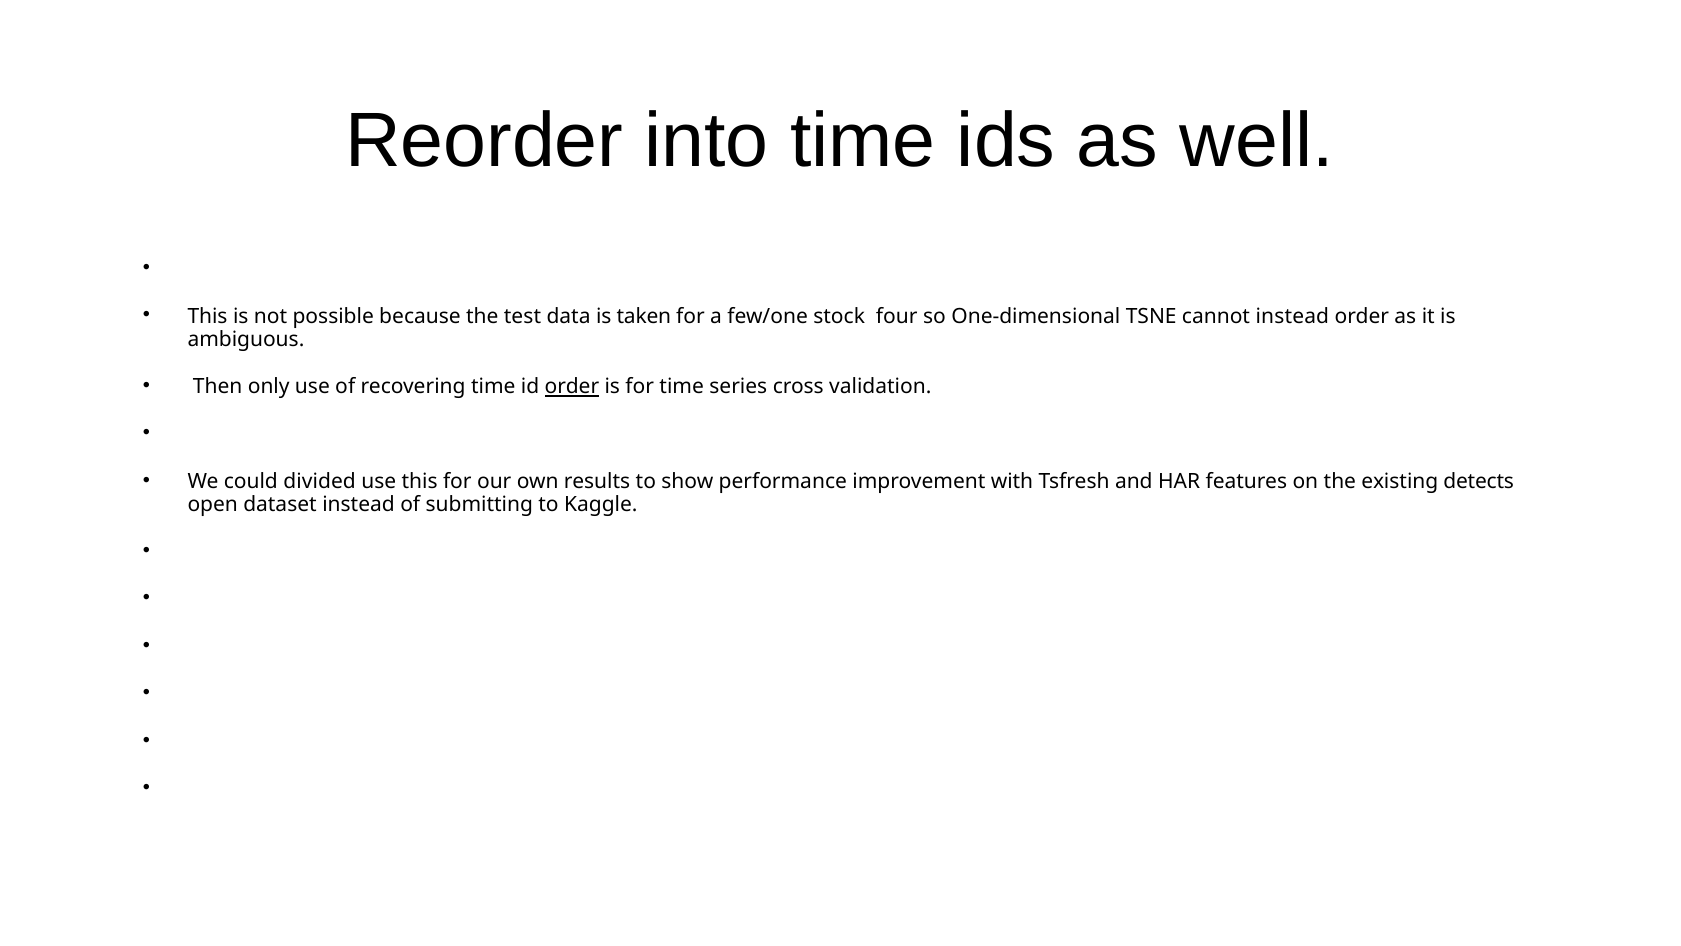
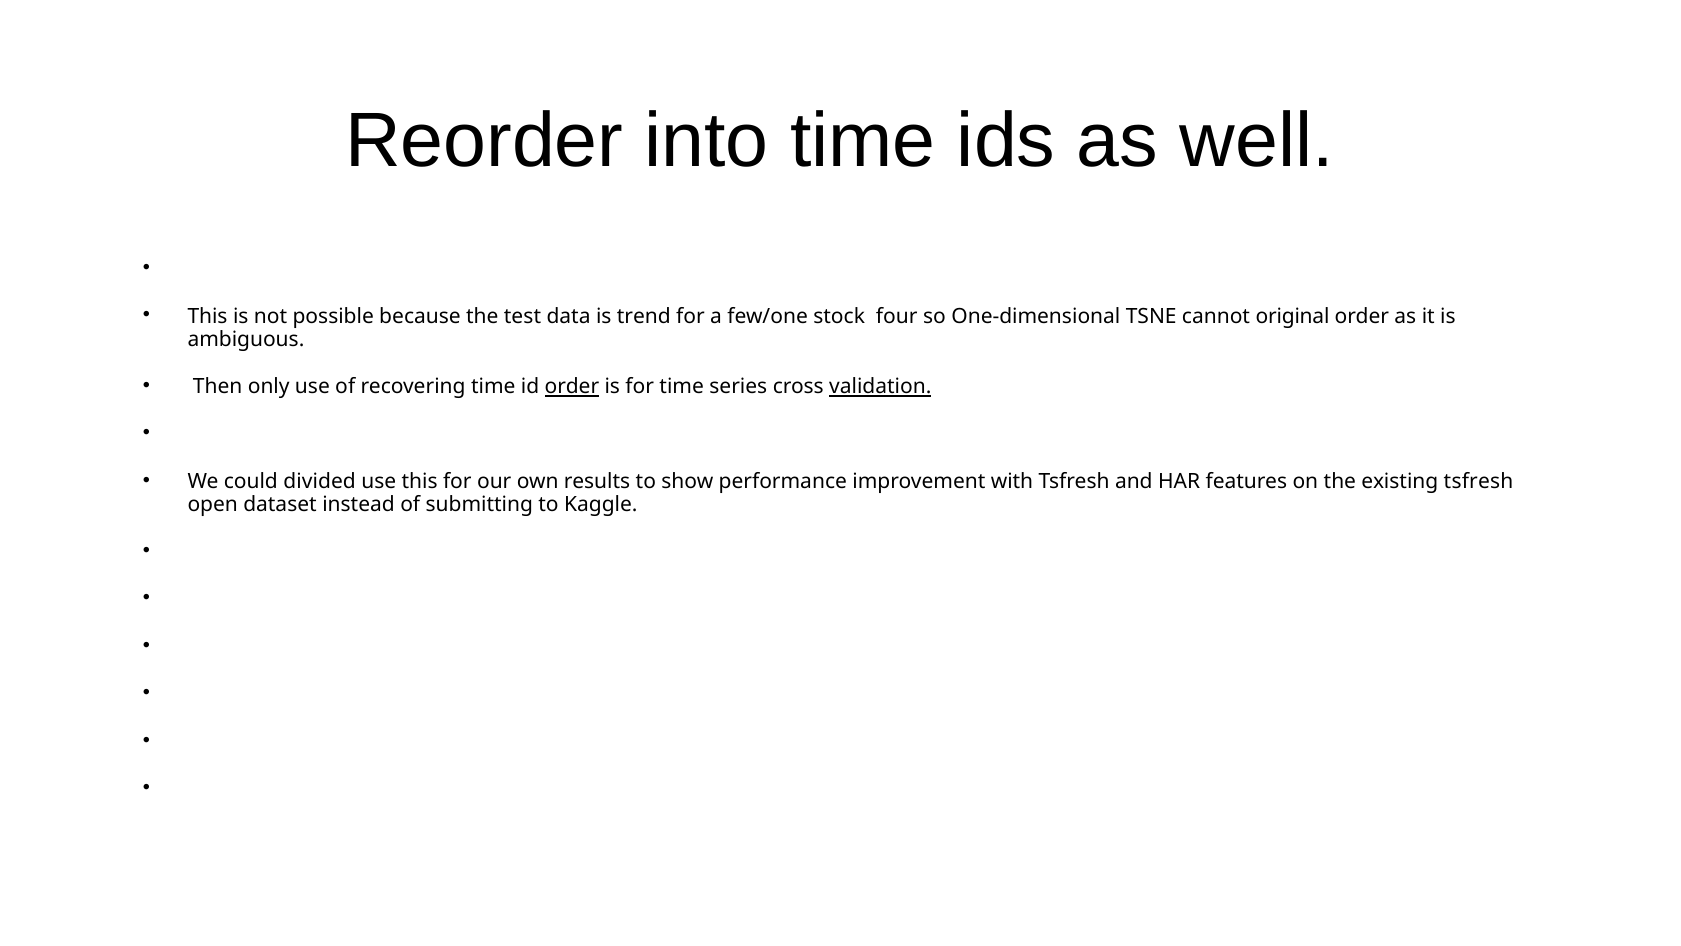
taken: taken -> trend (644, 317)
cannot instead: instead -> original (1293, 317)
validation underline: none -> present (880, 387)
existing detects: detects -> tsfresh (1479, 482)
